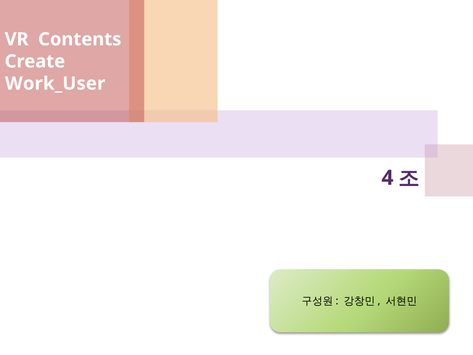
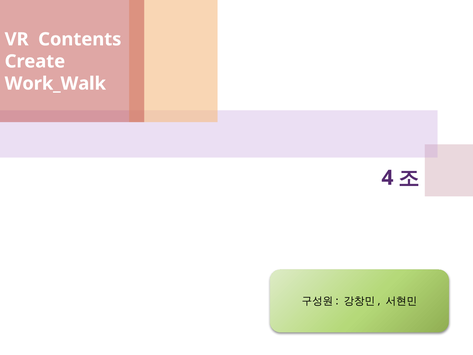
Work_User: Work_User -> Work_Walk (55, 83)
